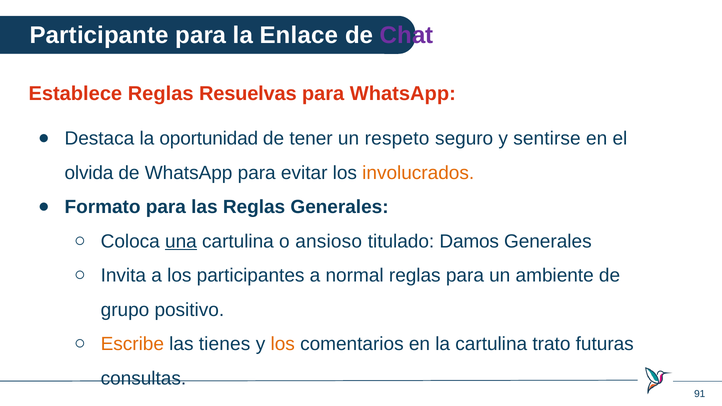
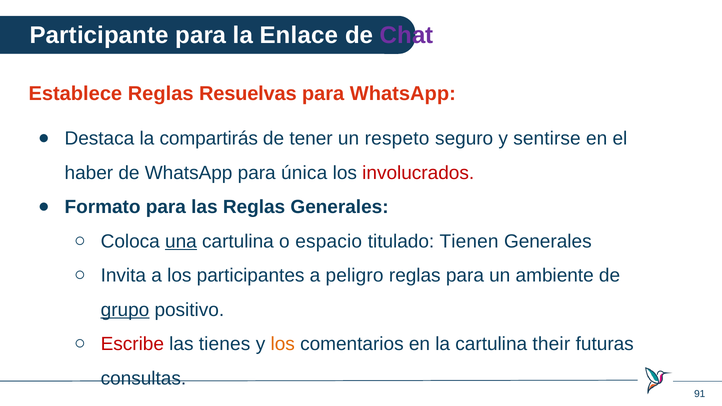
oportunidad: oportunidad -> compartirás (209, 139)
olvida: olvida -> haber (89, 173)
evitar: evitar -> única (304, 173)
involucrados colour: orange -> red (418, 173)
ansioso: ansioso -> espacio (329, 241)
Damos: Damos -> Tienen (469, 241)
normal: normal -> peligro (355, 276)
grupo underline: none -> present (125, 310)
Escribe colour: orange -> red (132, 344)
trato: trato -> their (551, 344)
